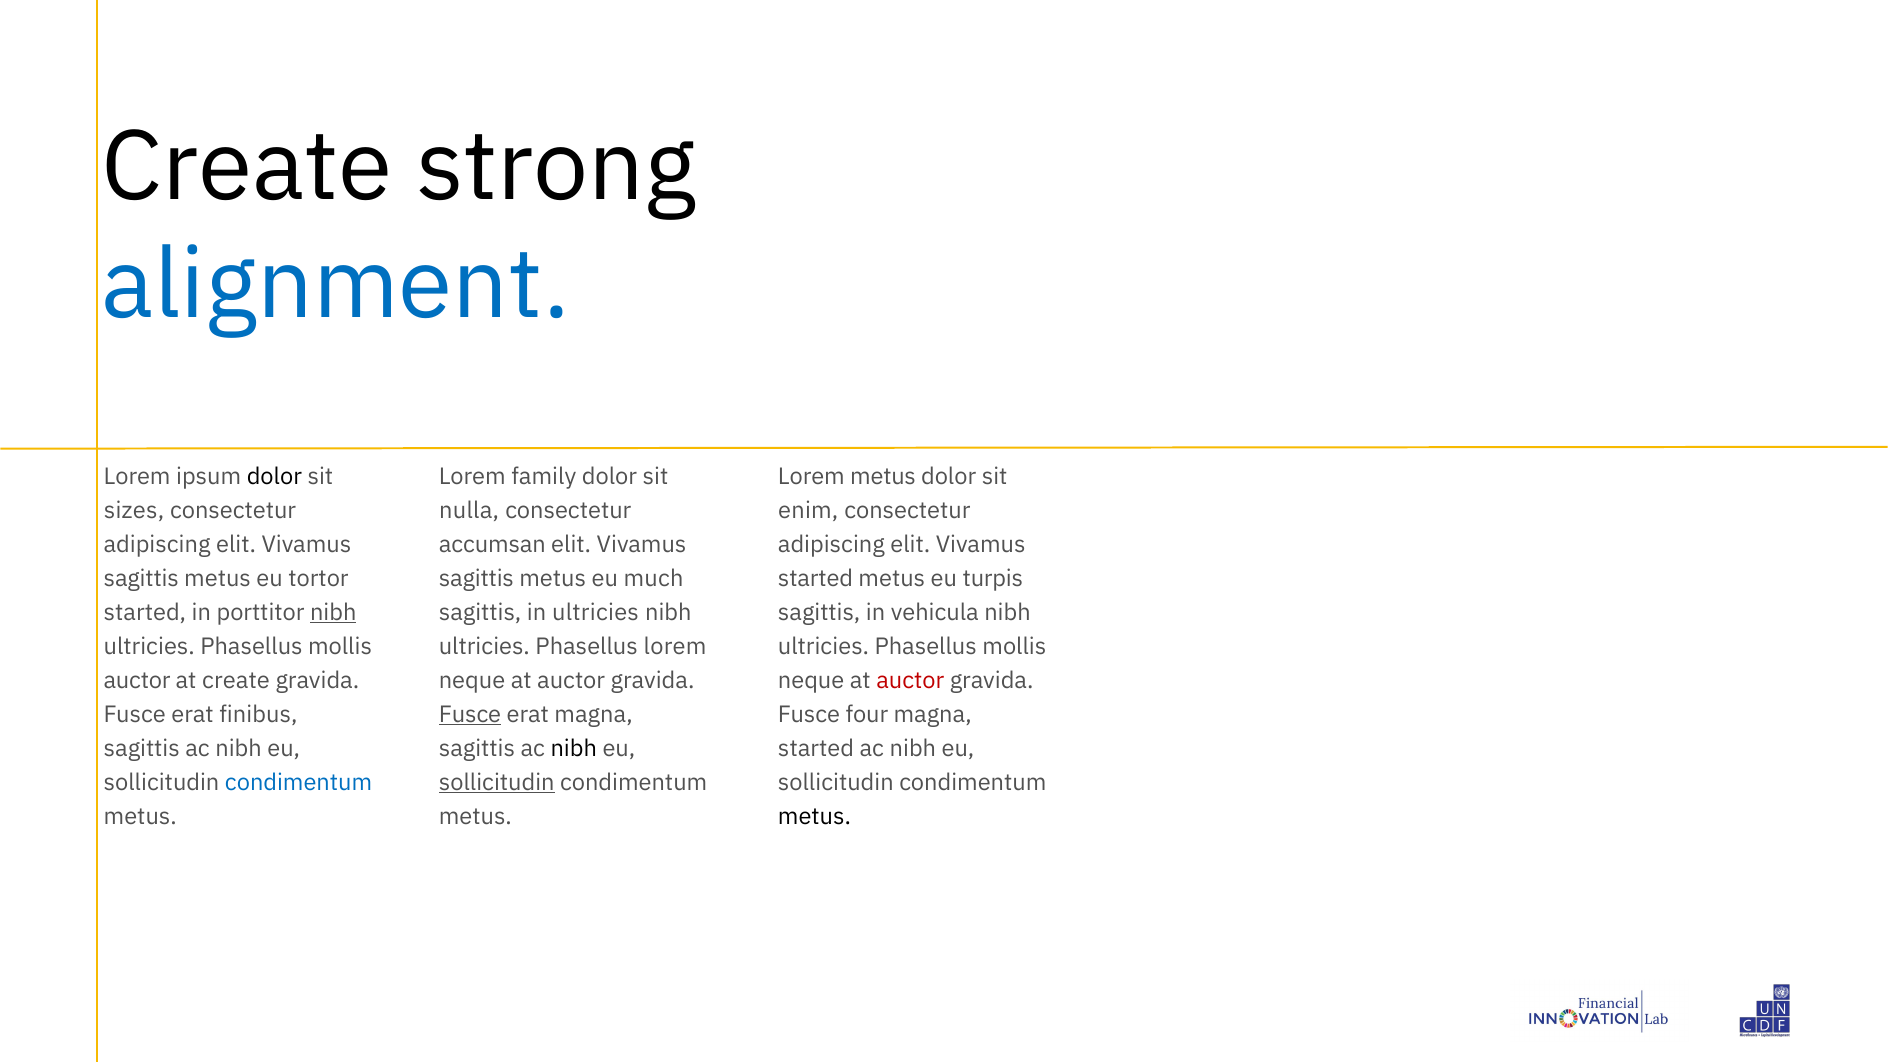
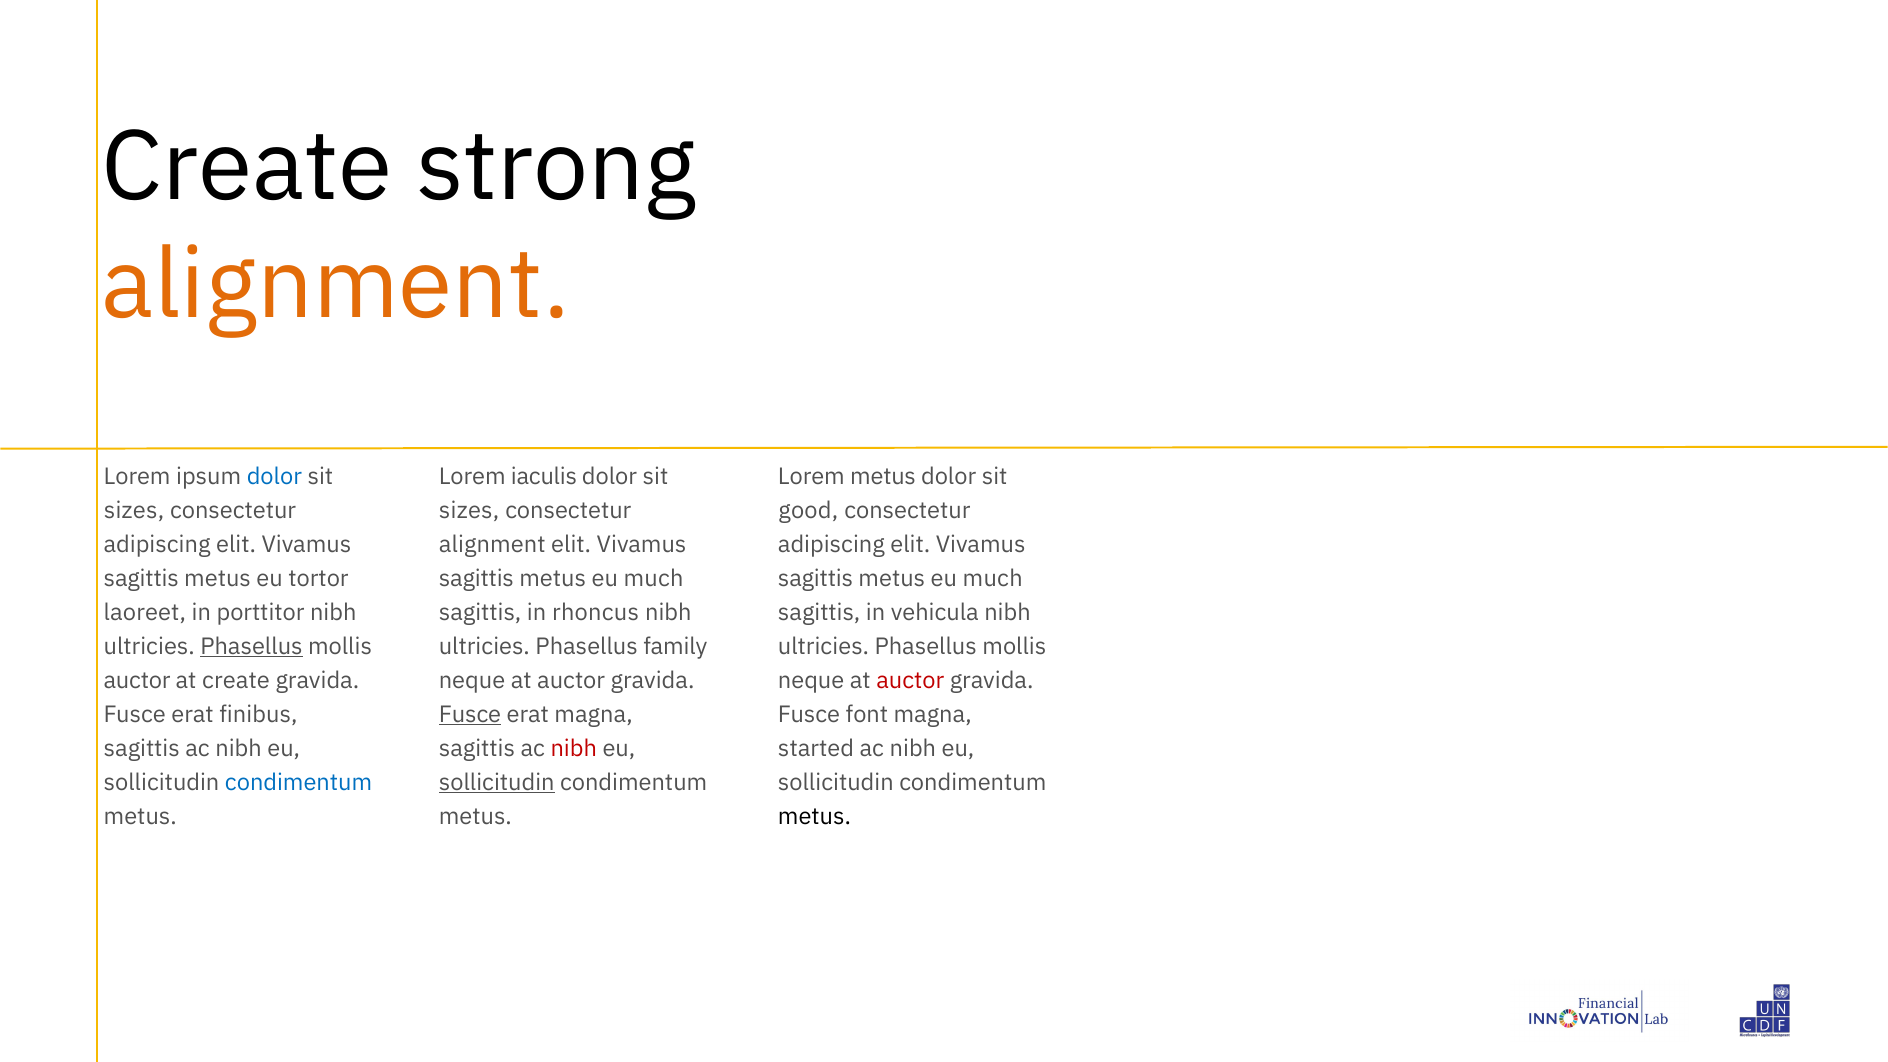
alignment colour: blue -> orange (336, 285)
dolor colour: black -> blue (274, 477)
family: family -> iaculis (544, 477)
nulla: nulla -> sizes (469, 511)
enim: enim -> good (808, 511)
accumsan: accumsan -> alignment (492, 545)
started: started -> sagittis (816, 579)
turpis: turpis -> much (993, 579)
started: started -> laoreet (145, 613)
nibh underline: present -> none (333, 613)
in ultricies: ultricies -> rhoncus (596, 613)
Phasellus underline: none -> present (251, 646)
Phasellus lorem: lorem -> family (675, 646)
four: four -> font (867, 714)
nibh colour: black -> red (574, 748)
